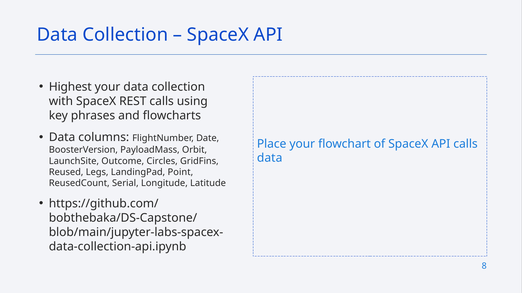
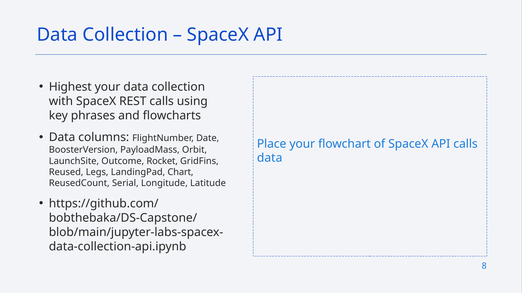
Circles: Circles -> Rocket (162, 161)
Point: Point -> Chart (181, 172)
